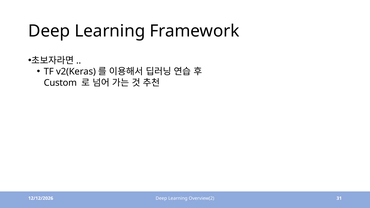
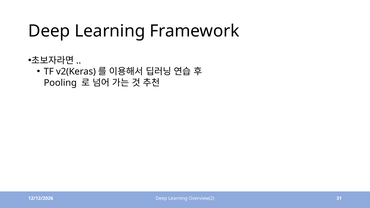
Custom: Custom -> Pooling (60, 83)
